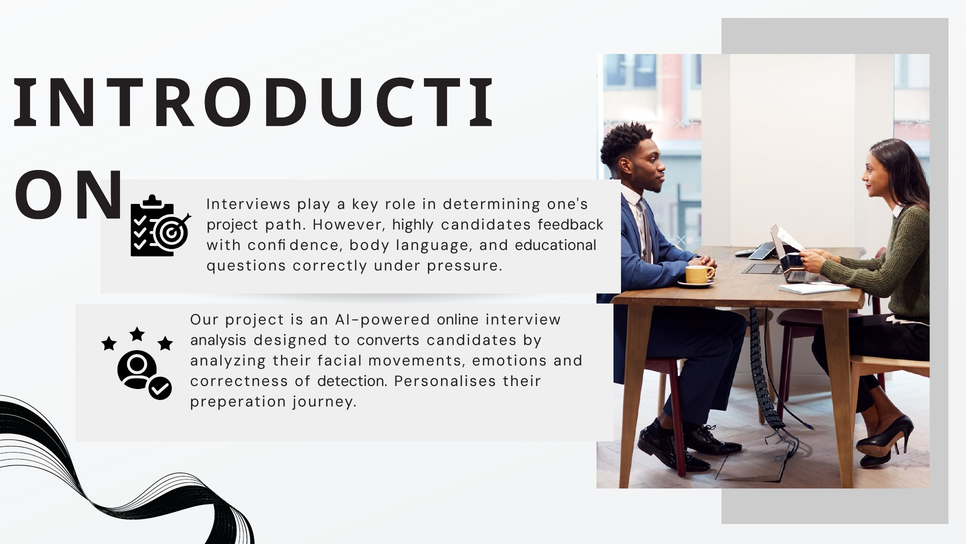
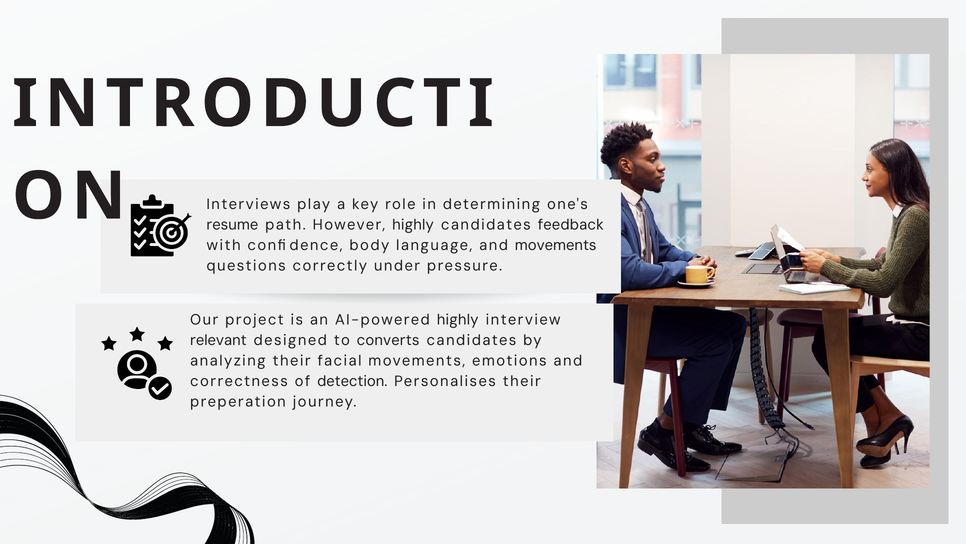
project: project -> resume (232, 225)
and educational: educational -> movements (556, 245)
AI-powered online: online -> highly (458, 320)
analysis: analysis -> relevant (218, 340)
